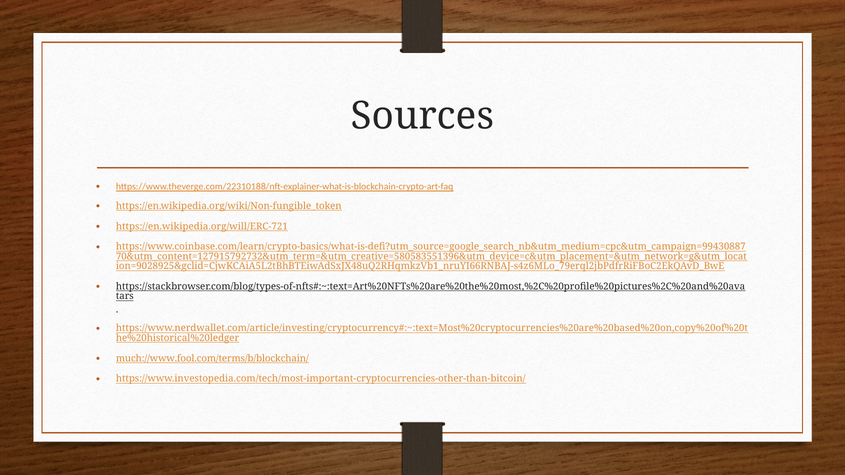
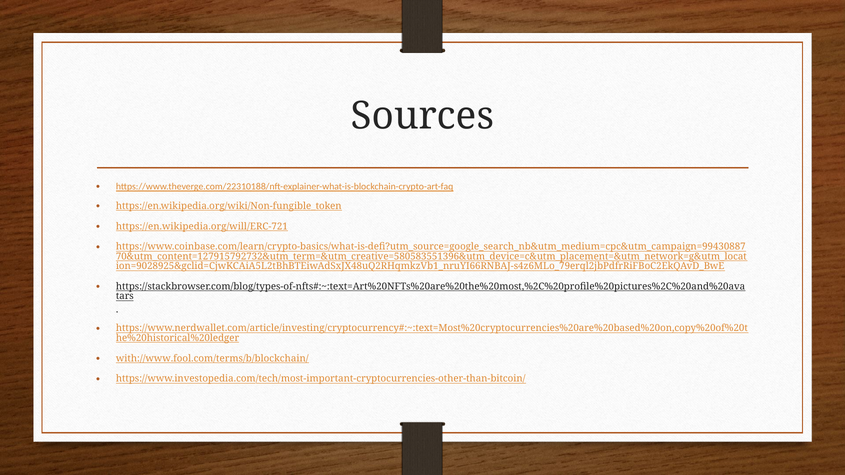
much://www.fool.com/terms/b/blockchain/: much://www.fool.com/terms/b/blockchain/ -> with://www.fool.com/terms/b/blockchain/ (212, 359)
